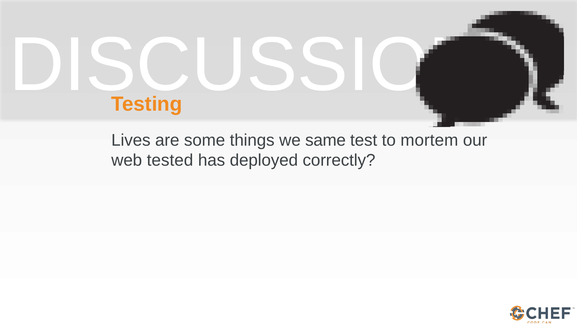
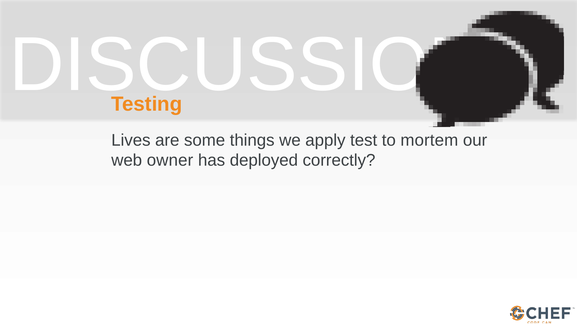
same: same -> apply (325, 140)
tested: tested -> owner (170, 160)
